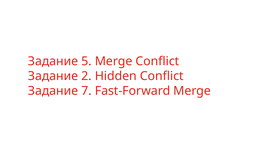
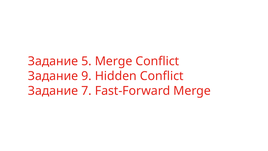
2: 2 -> 9 (86, 76)
